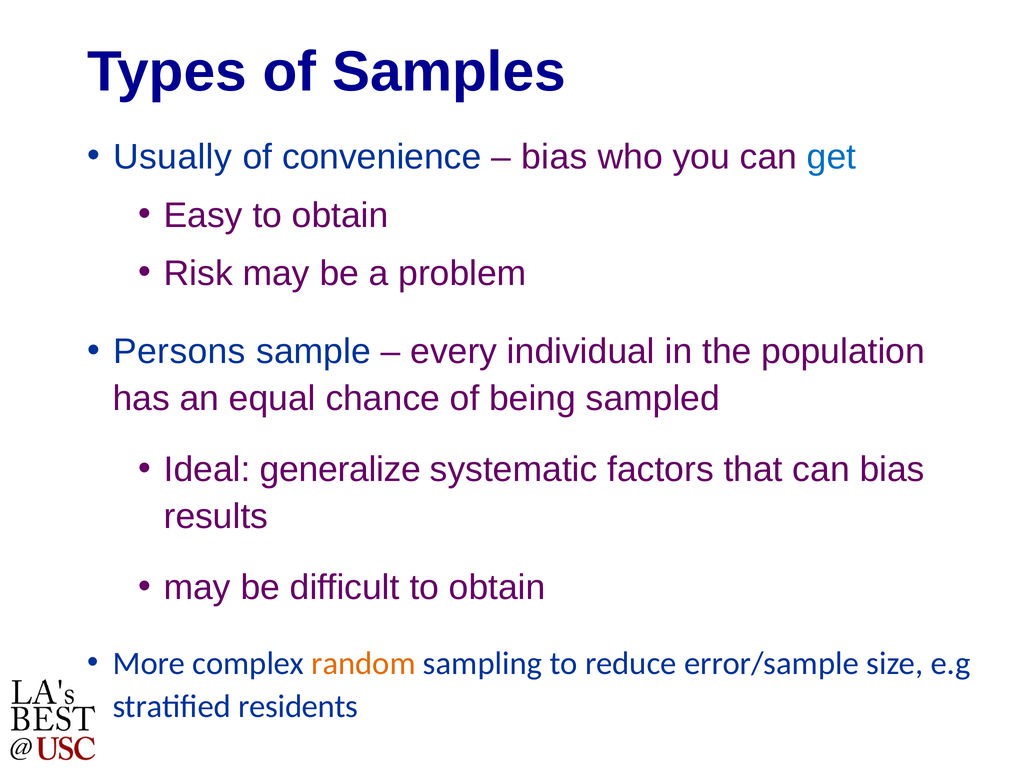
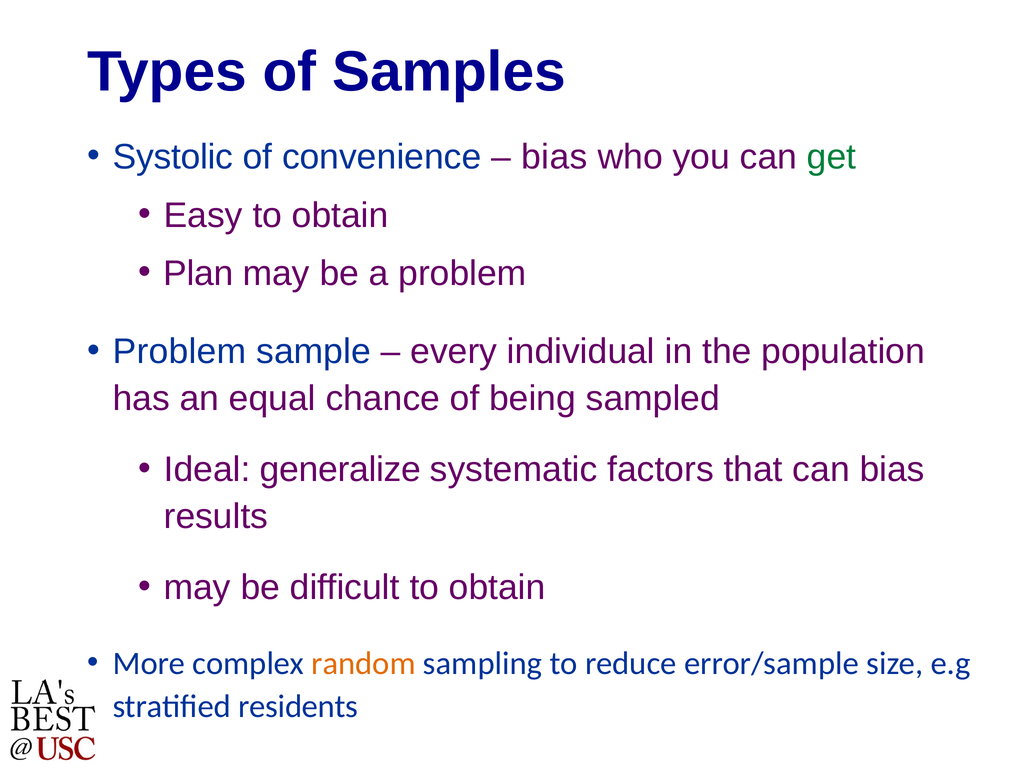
Usually: Usually -> Systolic (173, 157)
get colour: blue -> green (831, 157)
Risk: Risk -> Plan (198, 274)
Persons: Persons -> Problem (180, 352)
